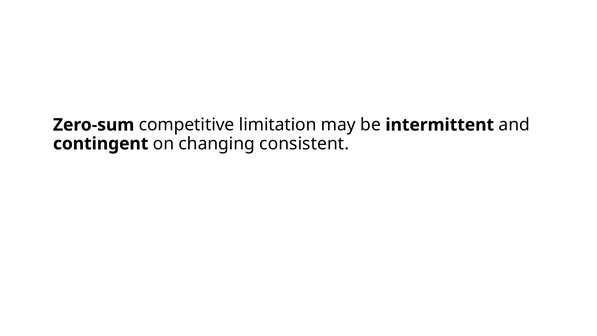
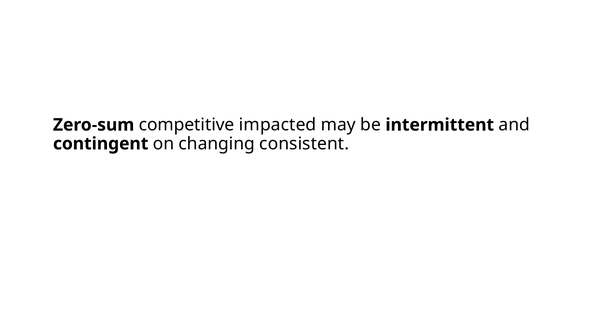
limitation: limitation -> impacted (278, 125)
